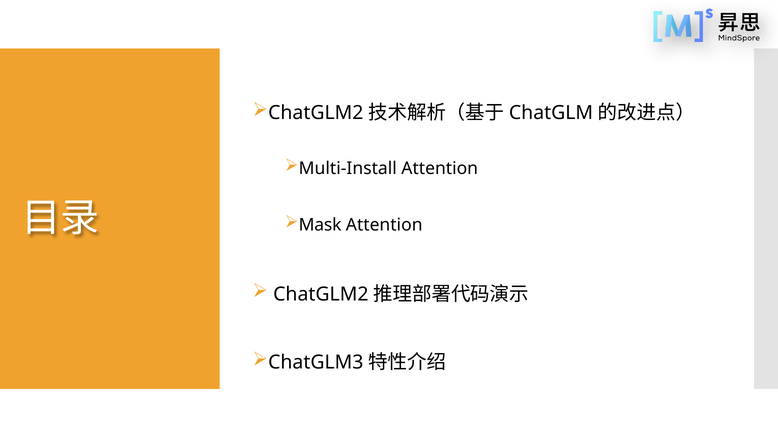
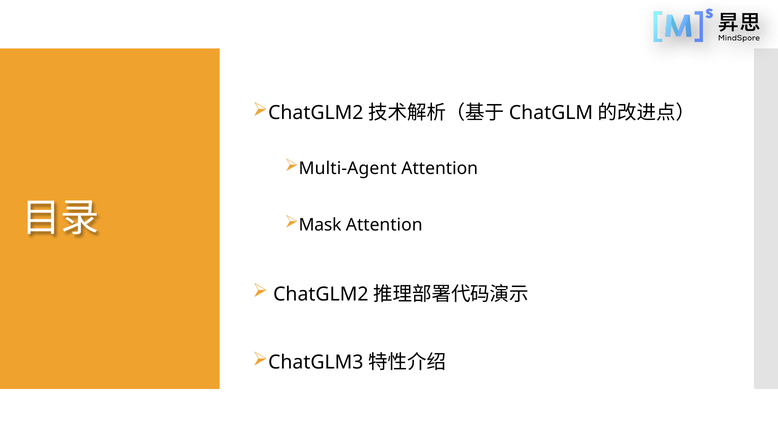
Multi-Install: Multi-Install -> Multi-Agent (348, 168)
